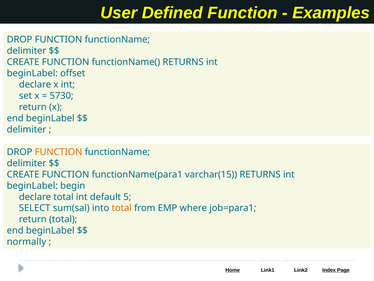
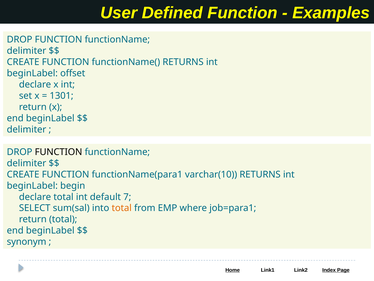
5730: 5730 -> 1301 (62, 96)
FUNCTION colour: orange -> black (59, 152)
varchar(15: varchar(15 -> varchar(10 (211, 174)
5: 5 -> 7 (127, 197)
normally: normally -> synonym (27, 241)
